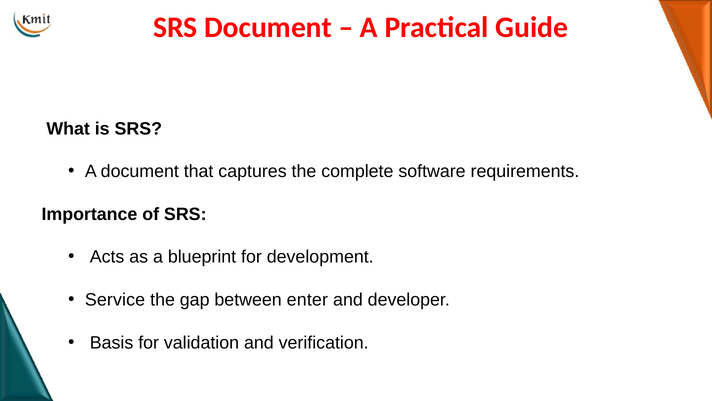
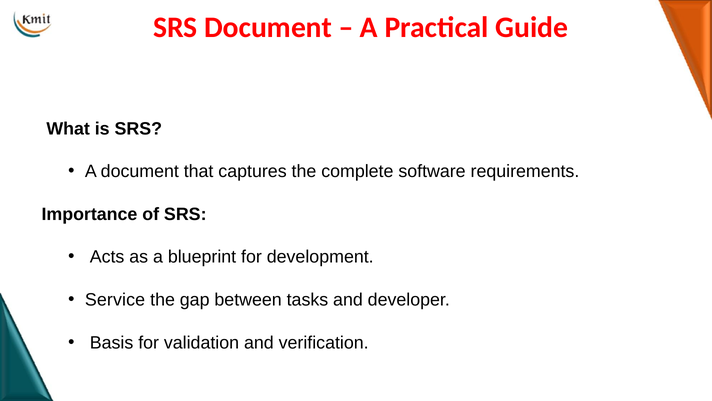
enter: enter -> tasks (307, 299)
